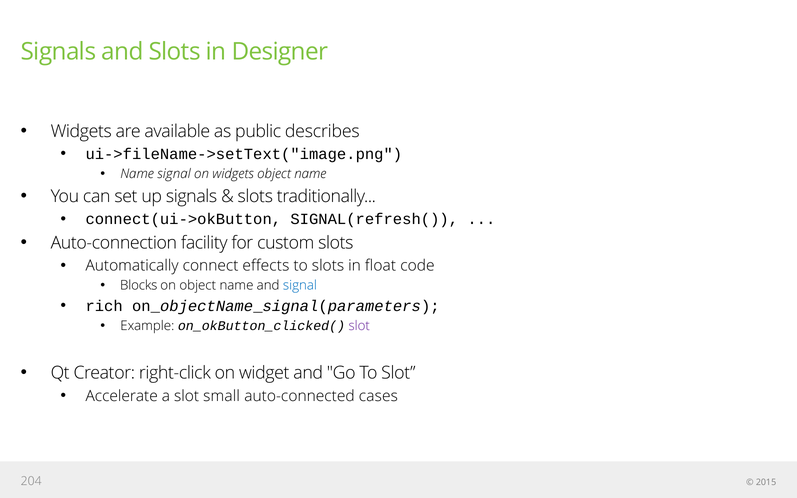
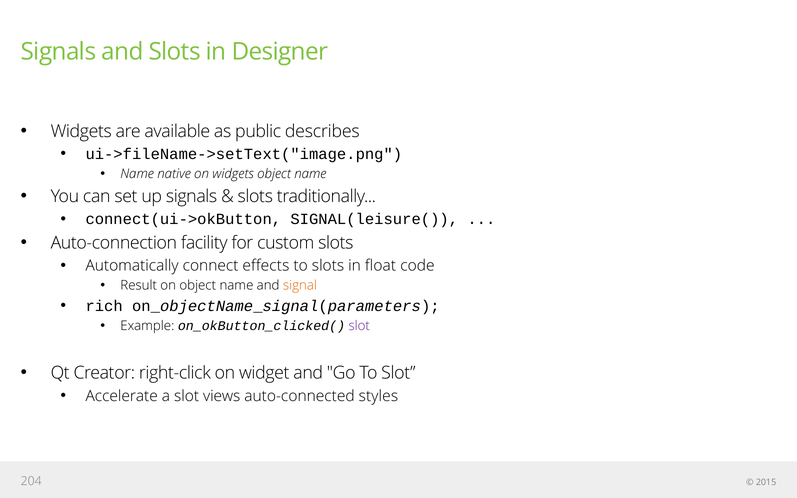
Name signal: signal -> native (174, 174)
SIGNAL(refresh(: SIGNAL(refresh( -> SIGNAL(leisure( (374, 219)
Blocks: Blocks -> Result (139, 286)
signal colour: blue -> orange (300, 286)
small: small -> views (222, 396)
cases: cases -> styles (378, 396)
